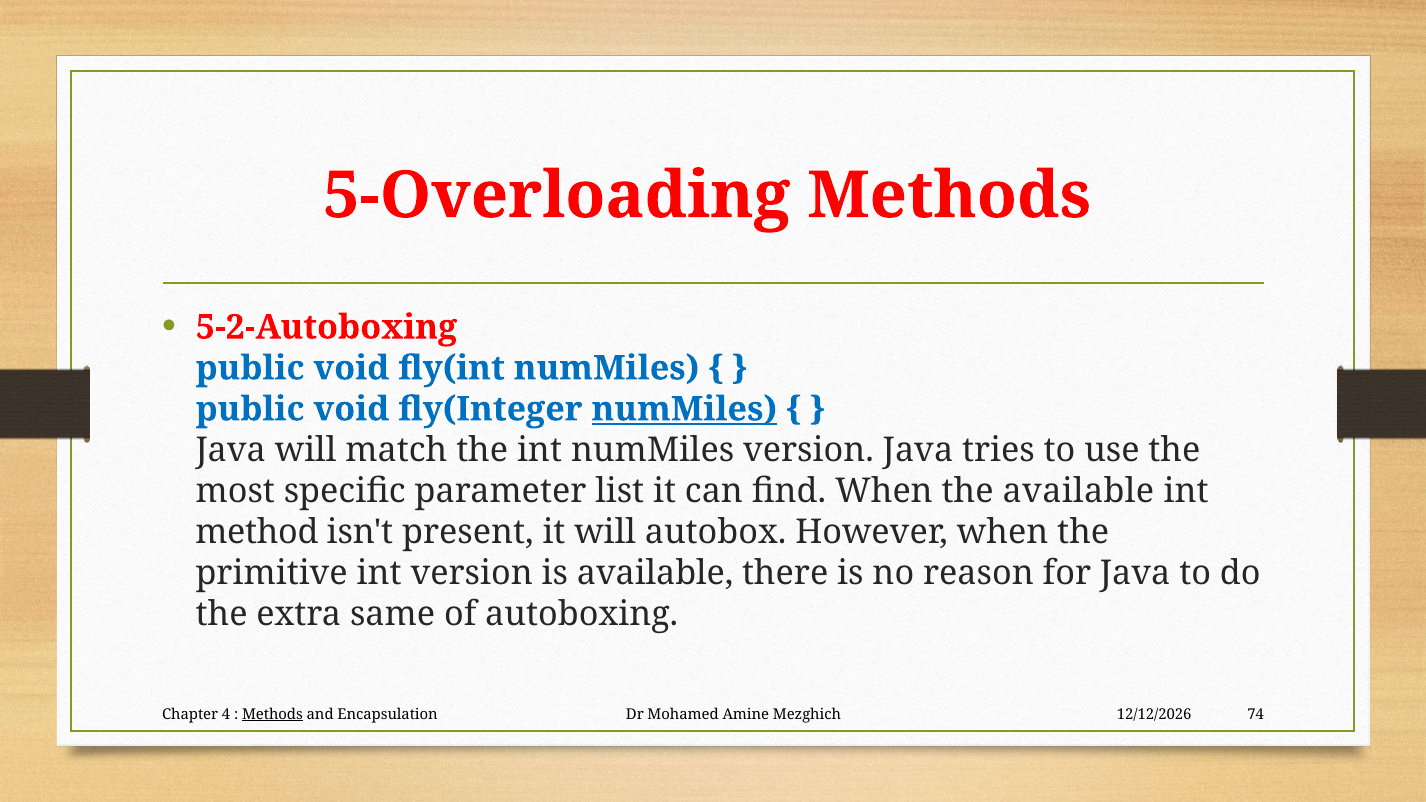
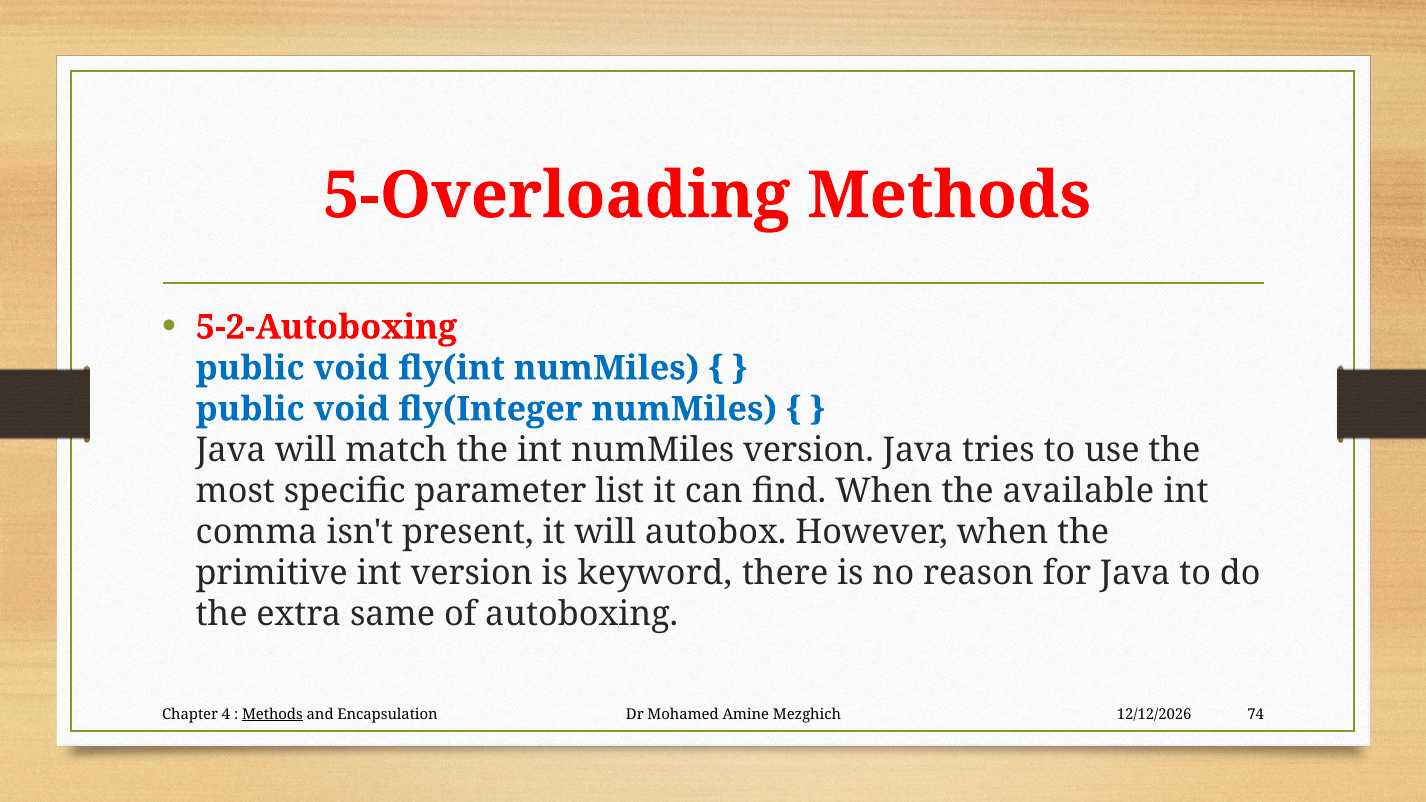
numMiles underline: present -> none (684, 409)
method: method -> comma (257, 532)
is available: available -> keyword (655, 573)
